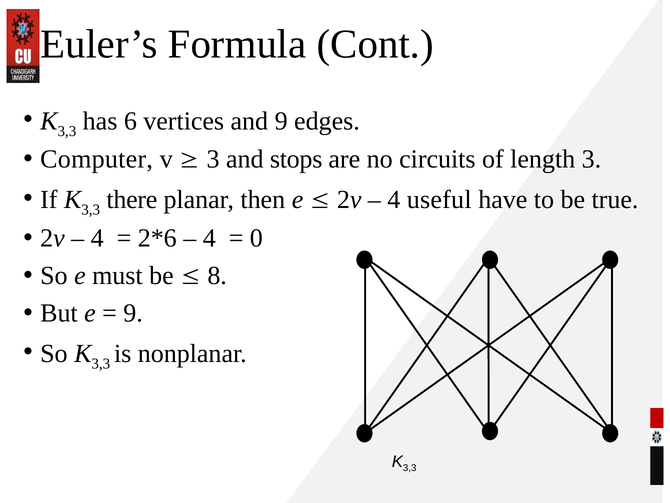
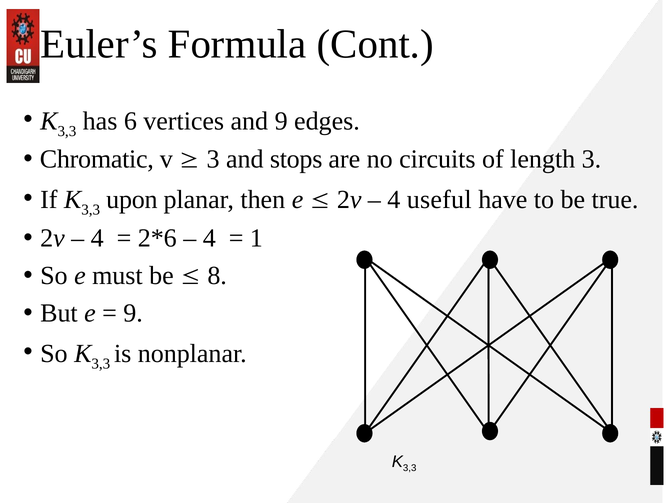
Computer: Computer -> Chromatic (97, 159)
there: there -> upon (132, 200)
0: 0 -> 1 (256, 238)
